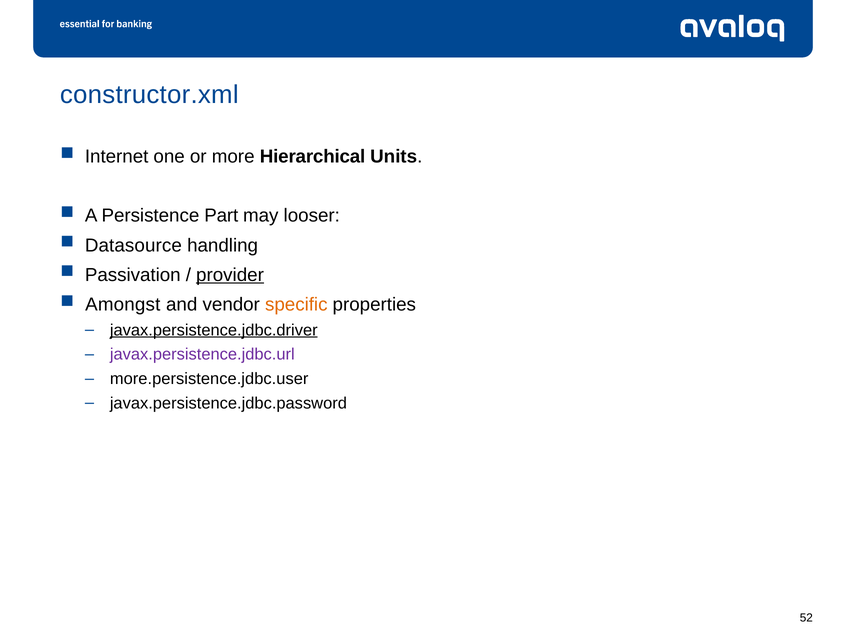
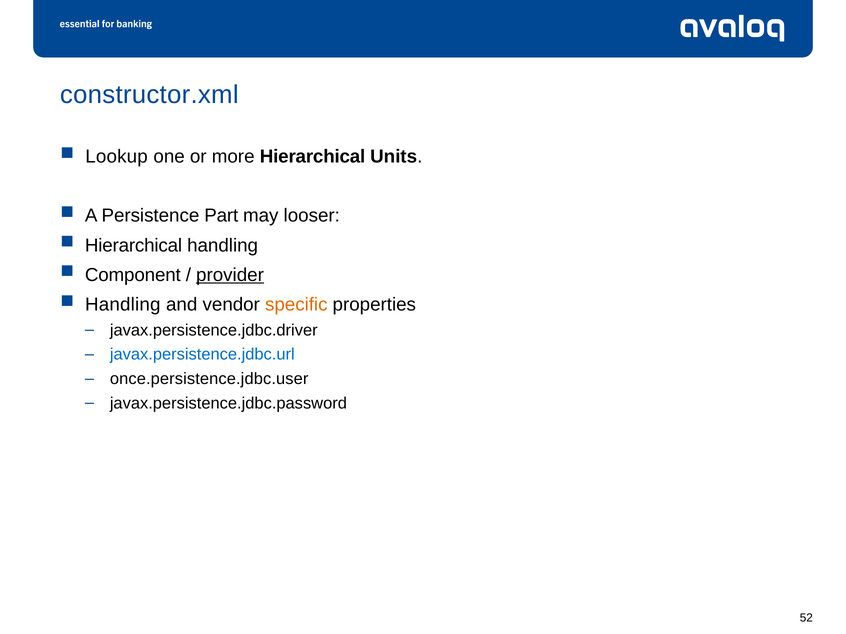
Internet: Internet -> Lookup (117, 157)
Datasource: Datasource -> Hierarchical (134, 246)
Passivation: Passivation -> Component (133, 275)
Amongst: Amongst -> Handling (123, 305)
javax.persistence.jdbc.driver underline: present -> none (214, 330)
javax.persistence.jdbc.url colour: purple -> blue (202, 355)
more.persistence.jdbc.user: more.persistence.jdbc.user -> once.persistence.jdbc.user (209, 379)
